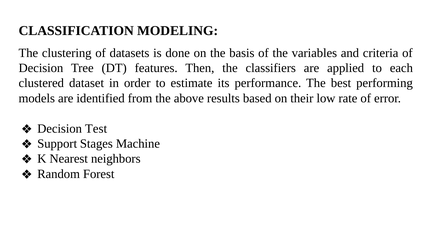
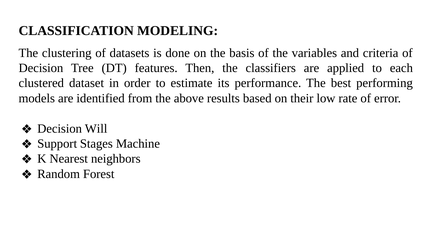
Test: Test -> Will (96, 129)
